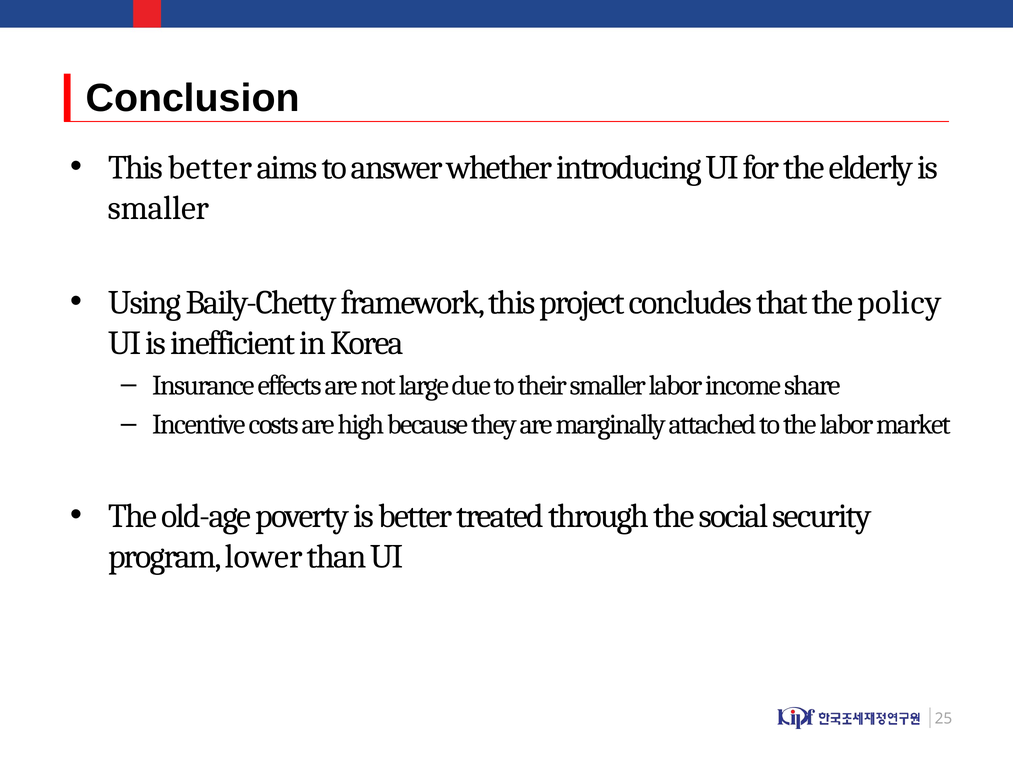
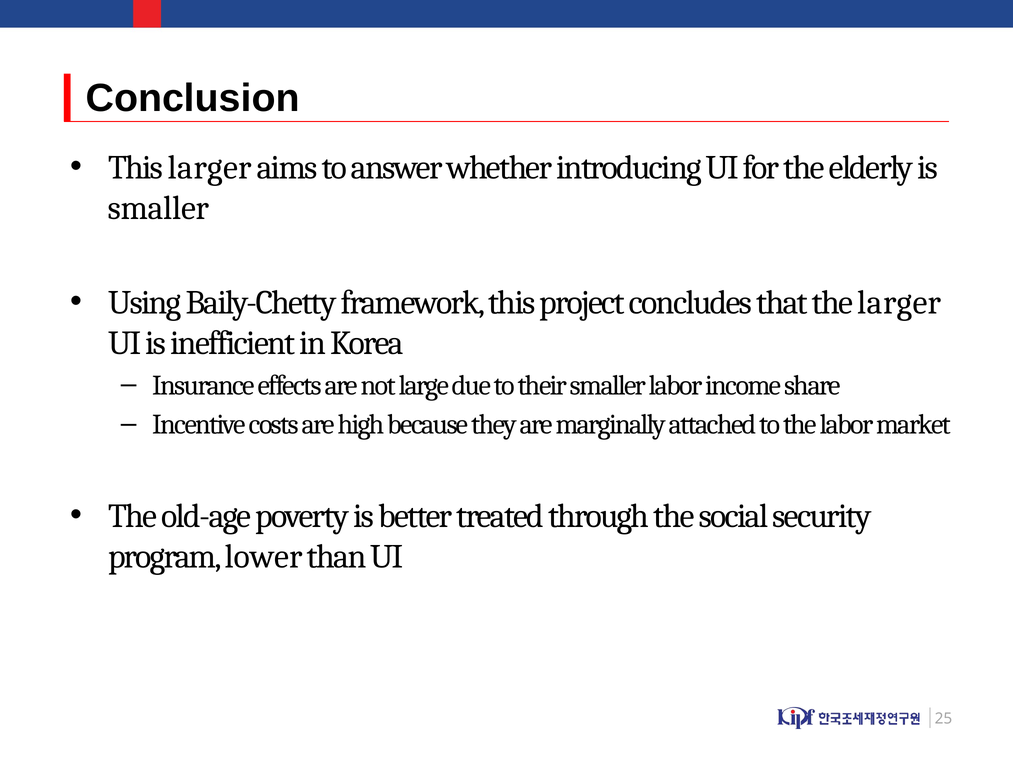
This better: better -> larger (210, 168)
the policy: policy -> larger (899, 303)
